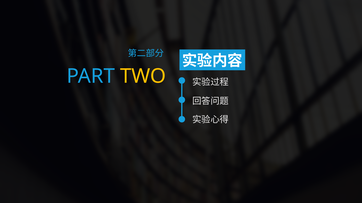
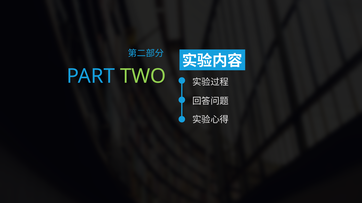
TWO colour: yellow -> light green (143, 77)
